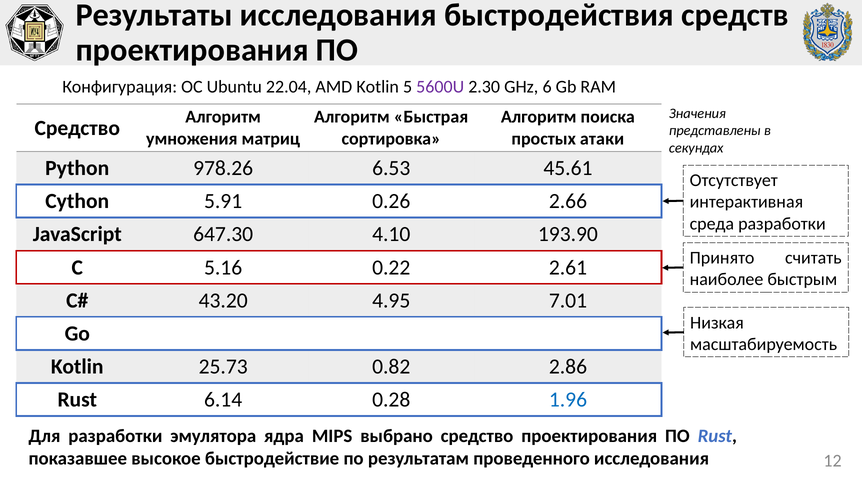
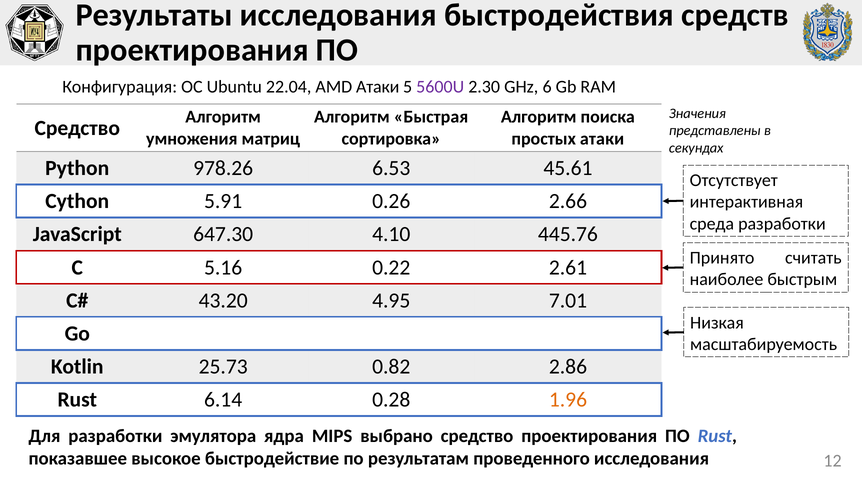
AMD Kotlin: Kotlin -> Атаки (378, 87)
193.90: 193.90 -> 445.76 (568, 234)
1.96 colour: blue -> orange (568, 400)
